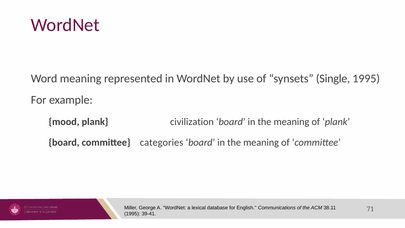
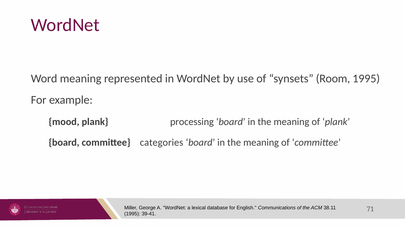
Single: Single -> Room (333, 79)
civilization: civilization -> processing (192, 122)
